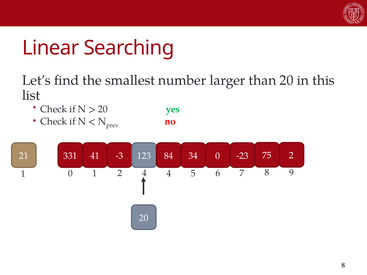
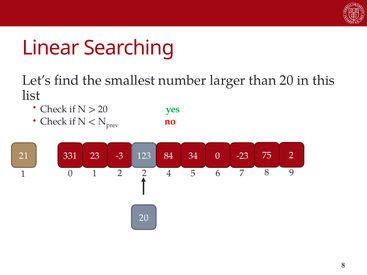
41: 41 -> 23 (95, 156)
2 4: 4 -> 2 (144, 173)
